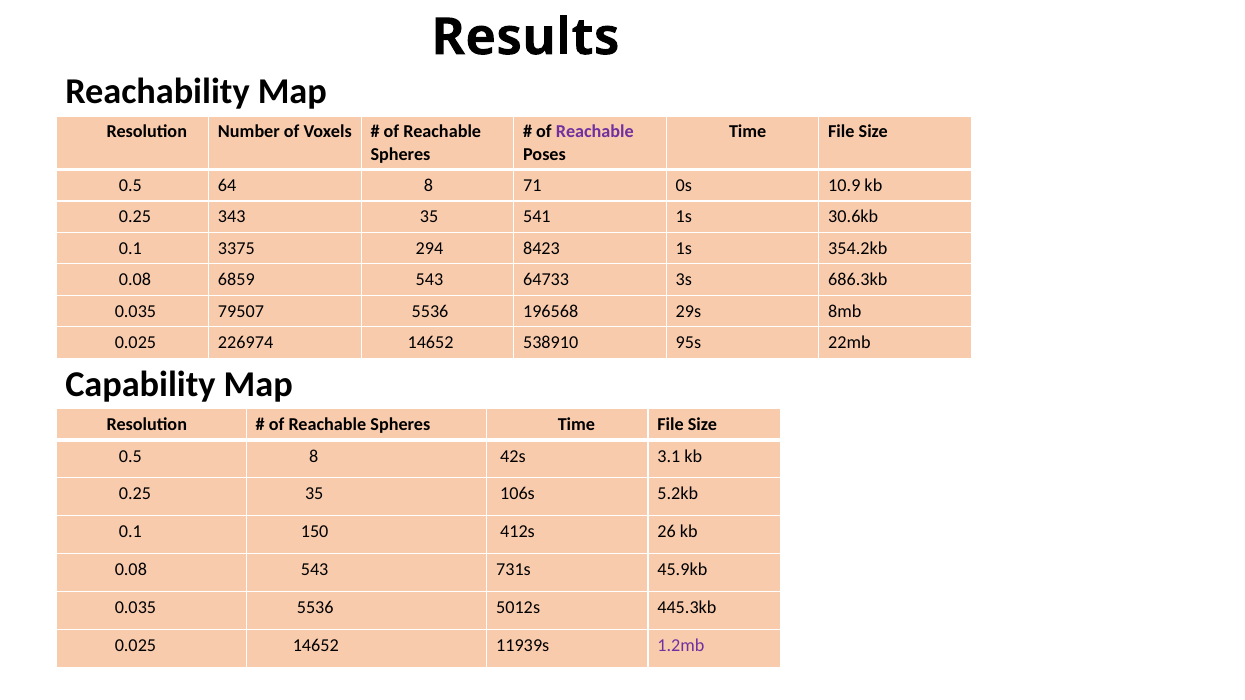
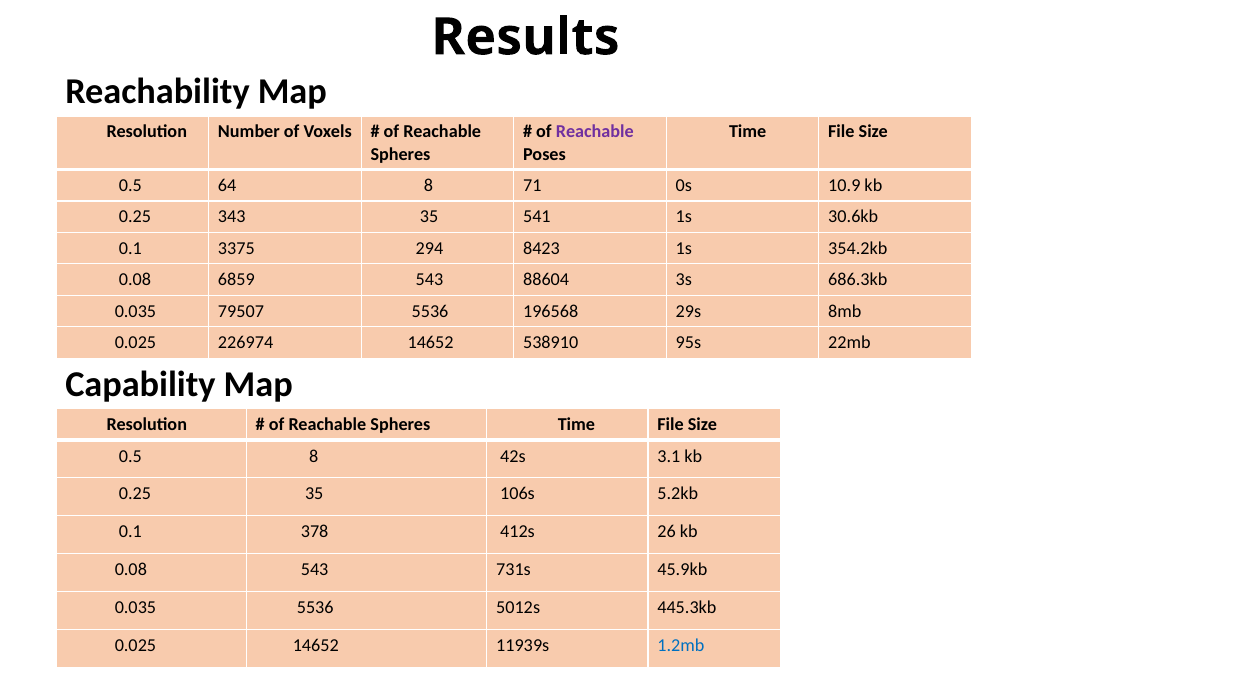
64733: 64733 -> 88604 (546, 280)
150: 150 -> 378 (315, 532)
1.2mb colour: purple -> blue (681, 646)
